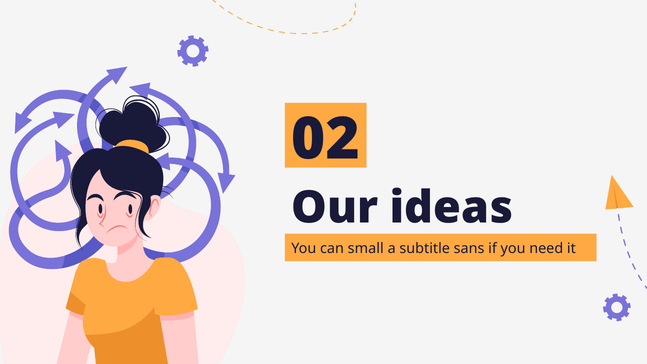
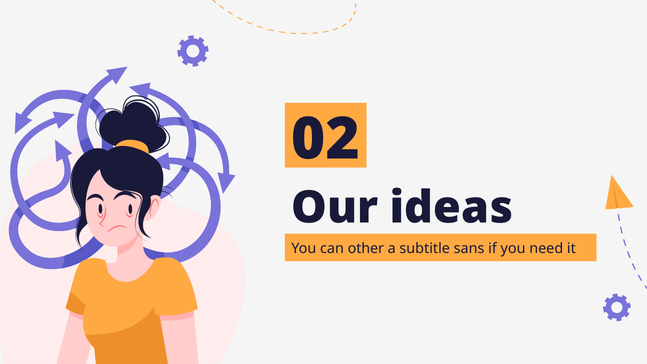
small: small -> other (366, 248)
